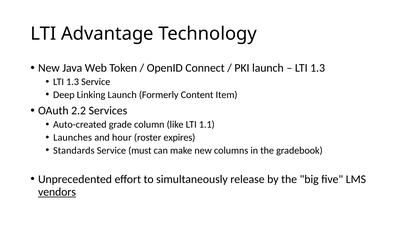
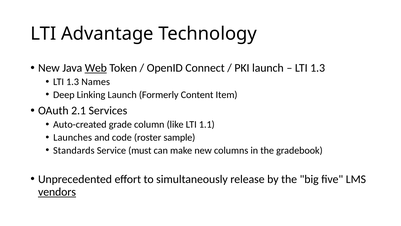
Web underline: none -> present (96, 68)
1.3 Service: Service -> Names (96, 82)
2.2: 2.2 -> 2.1 (79, 110)
hour: hour -> code (122, 137)
expires: expires -> sample (179, 137)
